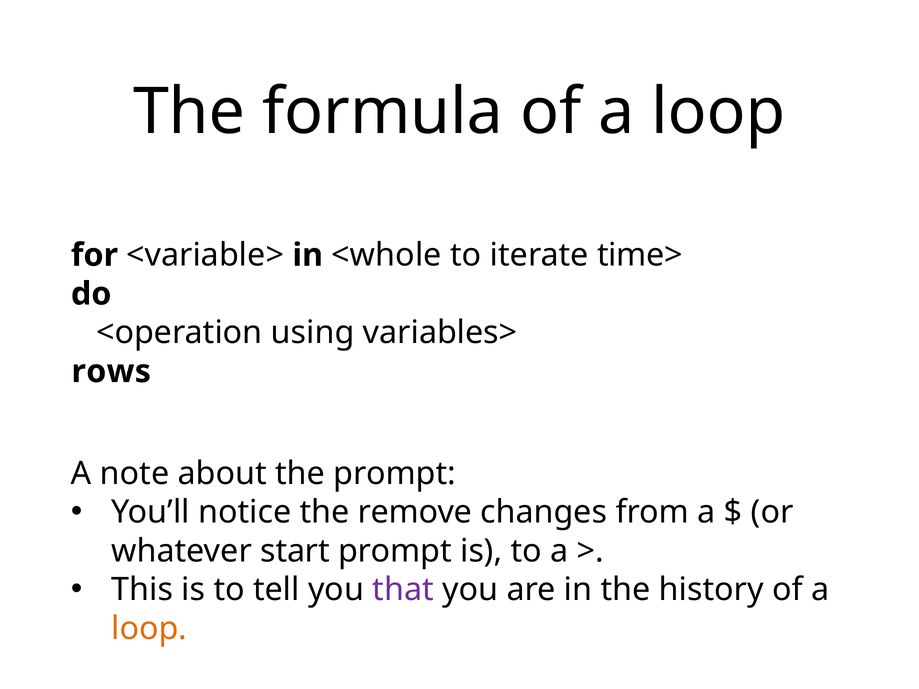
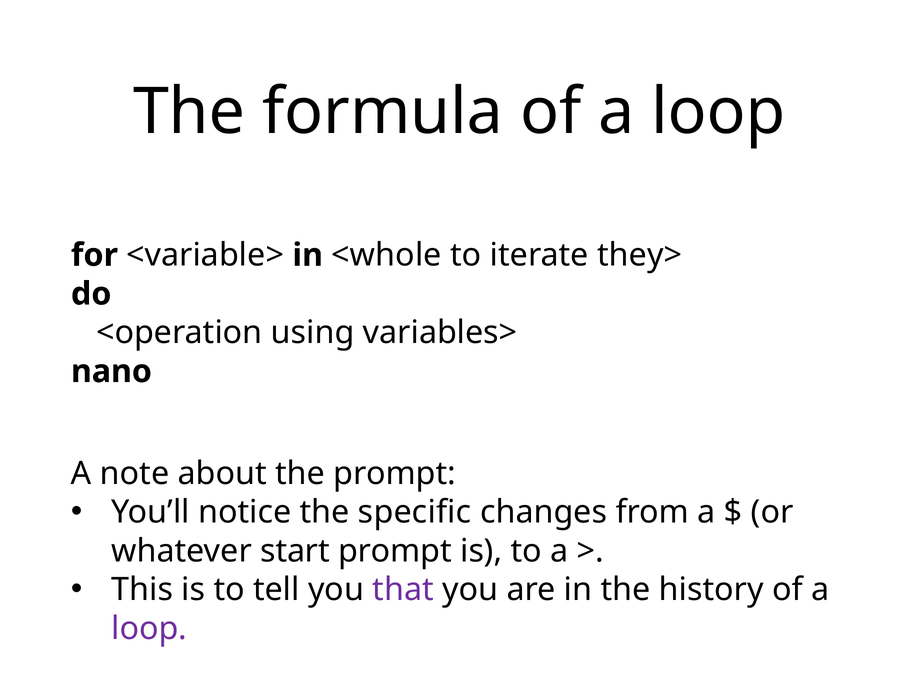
time>: time> -> they> (640, 255)
rows: rows -> nano (111, 372)
remove: remove -> specific (415, 512)
loop colour: orange -> purple (149, 629)
